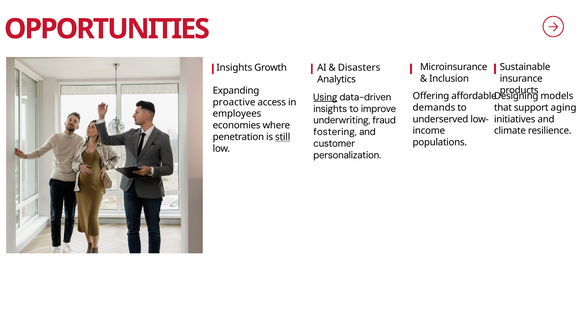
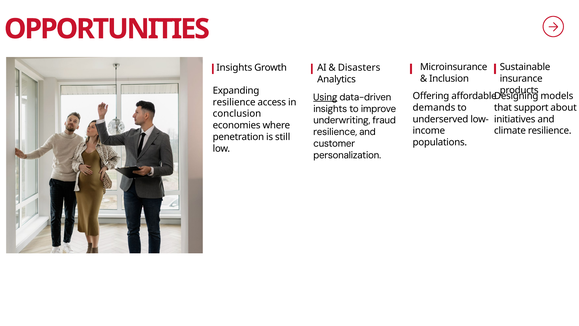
proactive: proactive -> resilience (234, 102)
aging: aging -> about (564, 108)
employees: employees -> conclusion (237, 114)
fostering: fostering -> resilience (335, 132)
still underline: present -> none (283, 137)
